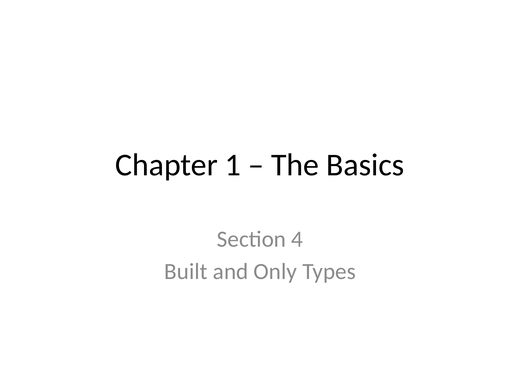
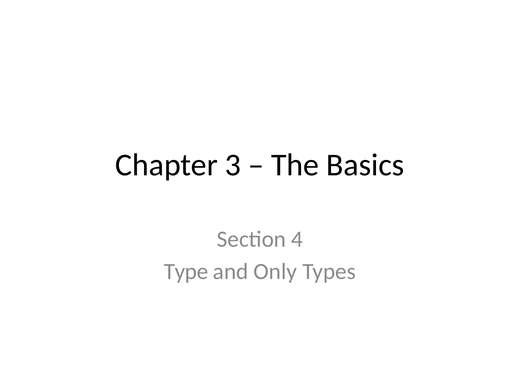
1: 1 -> 3 (233, 165)
Built: Built -> Type (186, 271)
